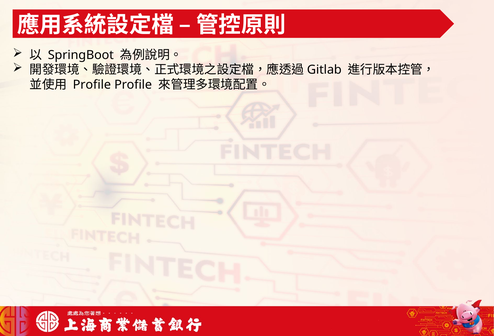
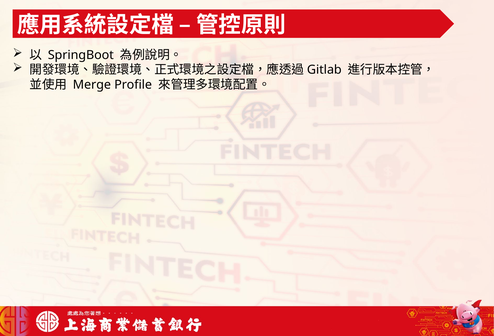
Profile: Profile -> Merge (92, 85)
